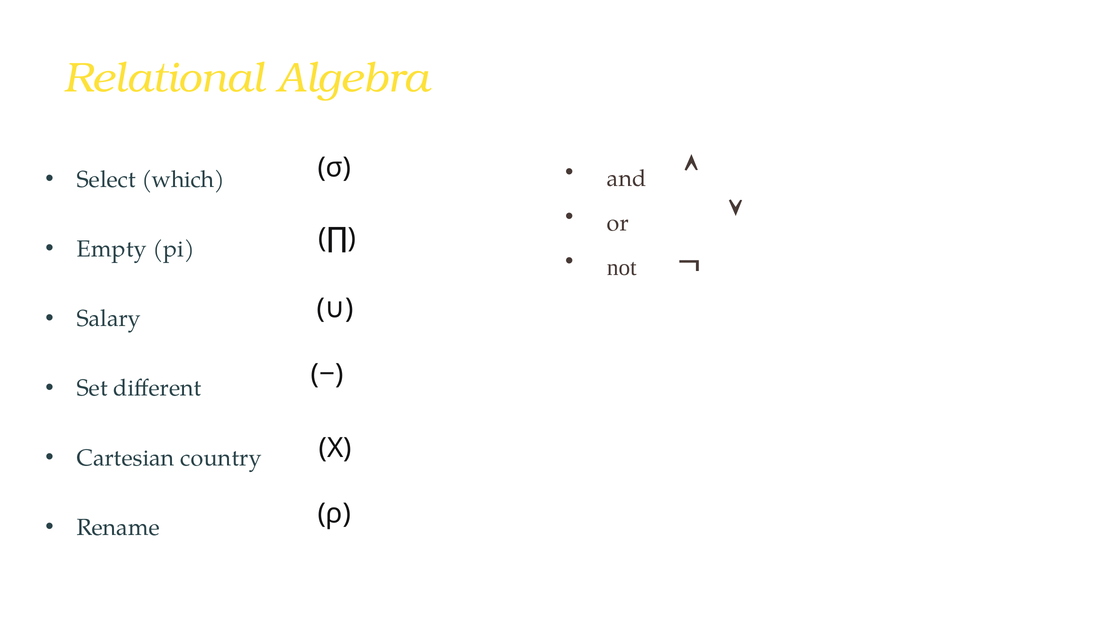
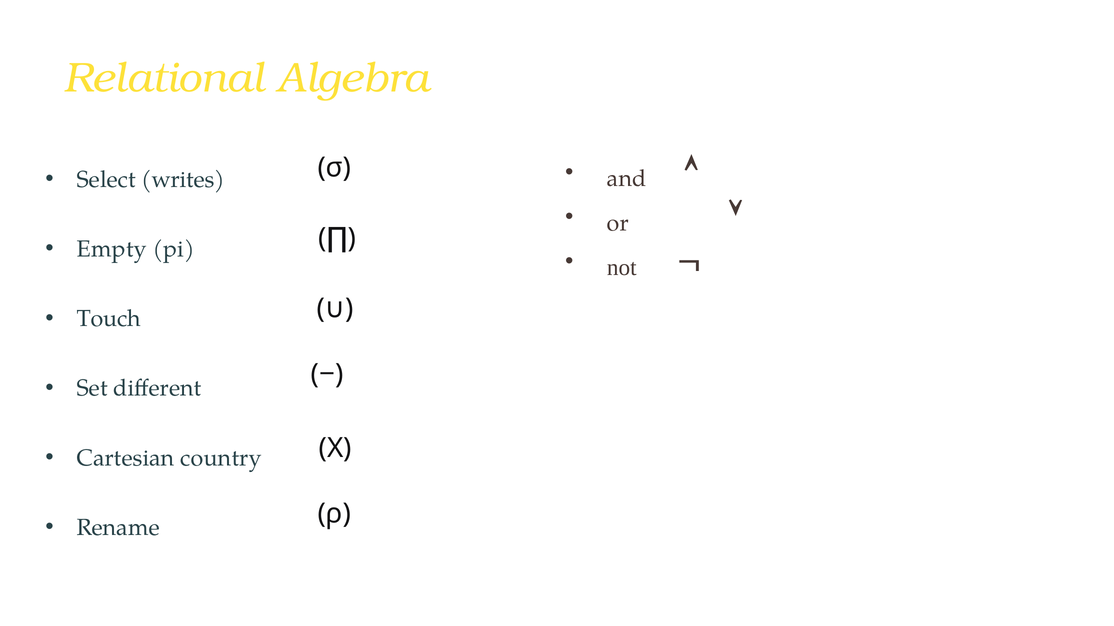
which: which -> writes (183, 180)
Salary: Salary -> Touch (109, 319)
